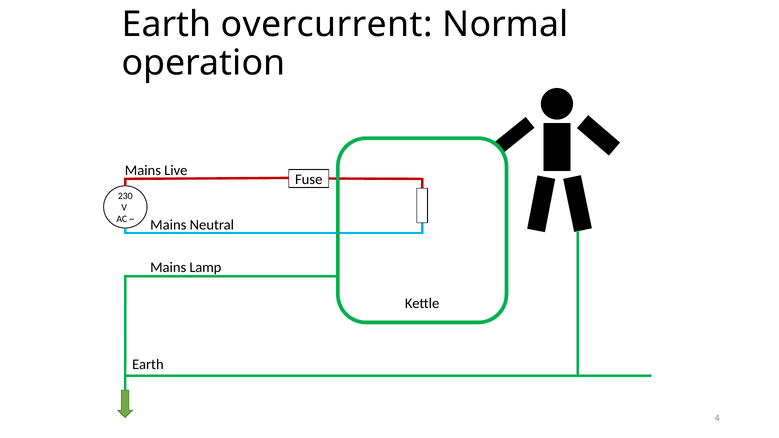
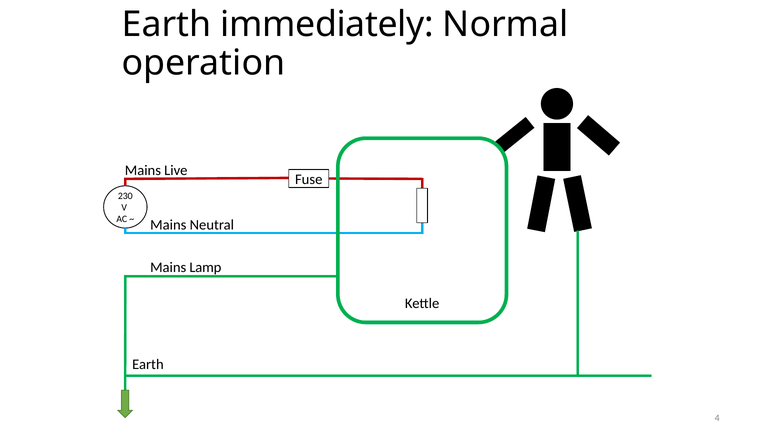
overcurrent: overcurrent -> immediately (327, 25)
